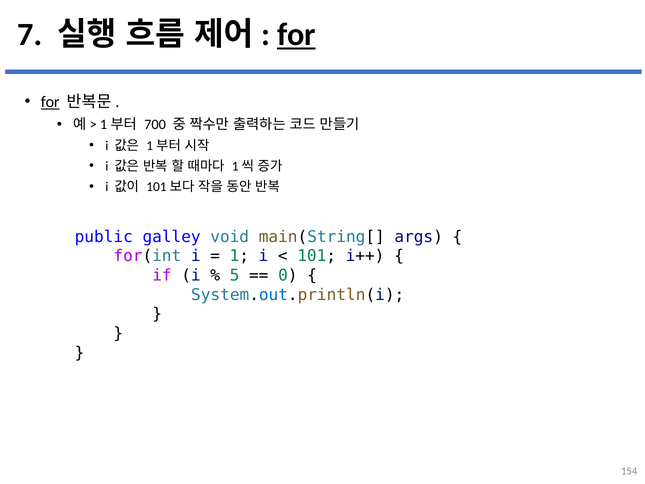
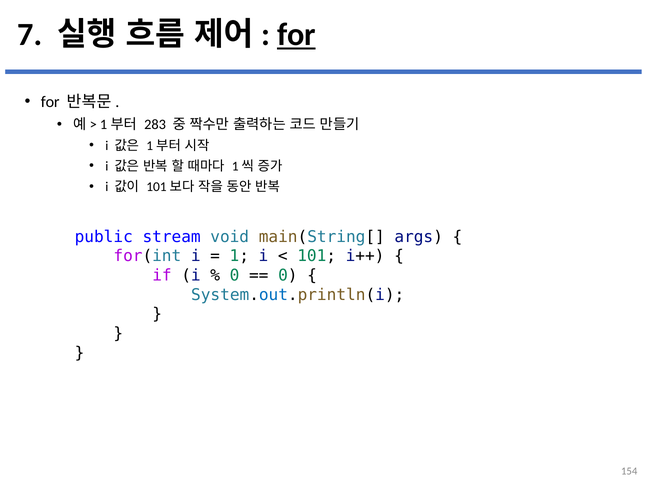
for underline: present -> none (50, 102)
700: 700 -> 283 (155, 125)
galley: galley -> stream (172, 237)
5: 5 -> 0 (235, 275)
